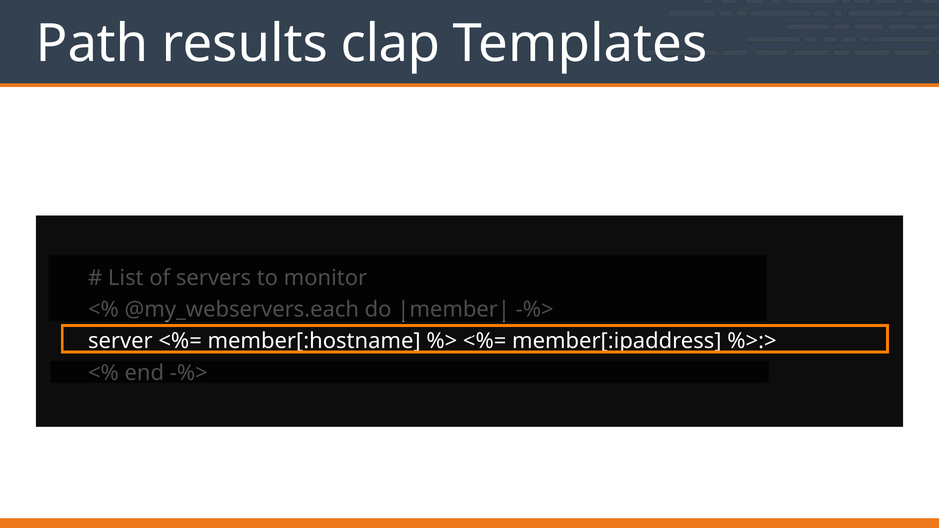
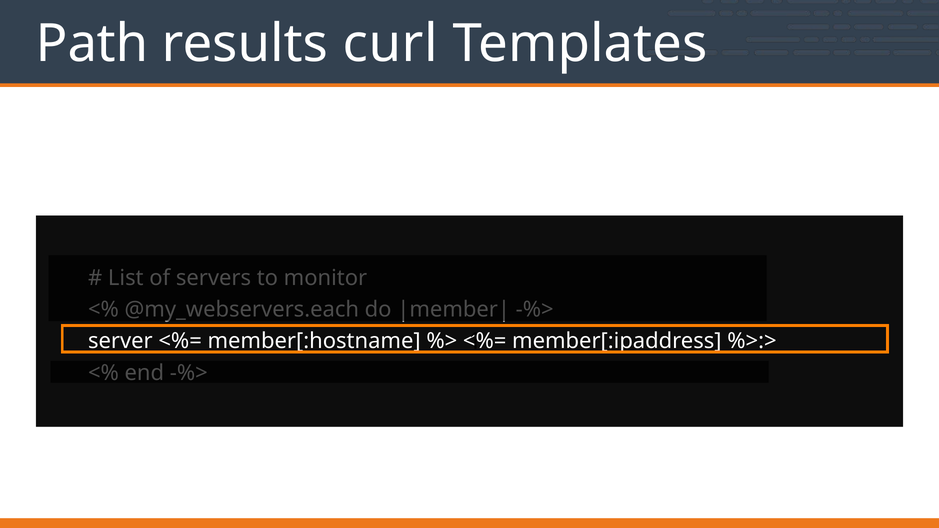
clap: clap -> curl (390, 44)
